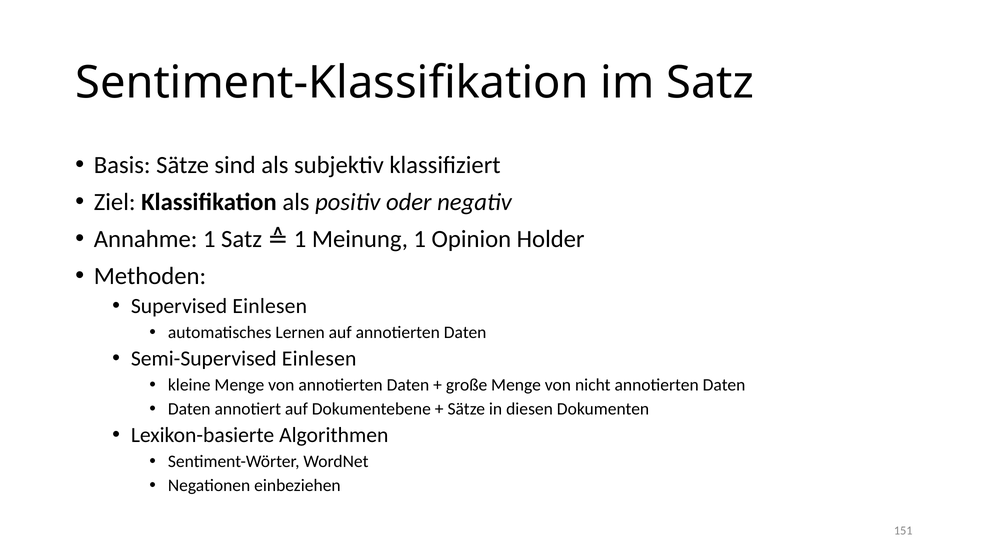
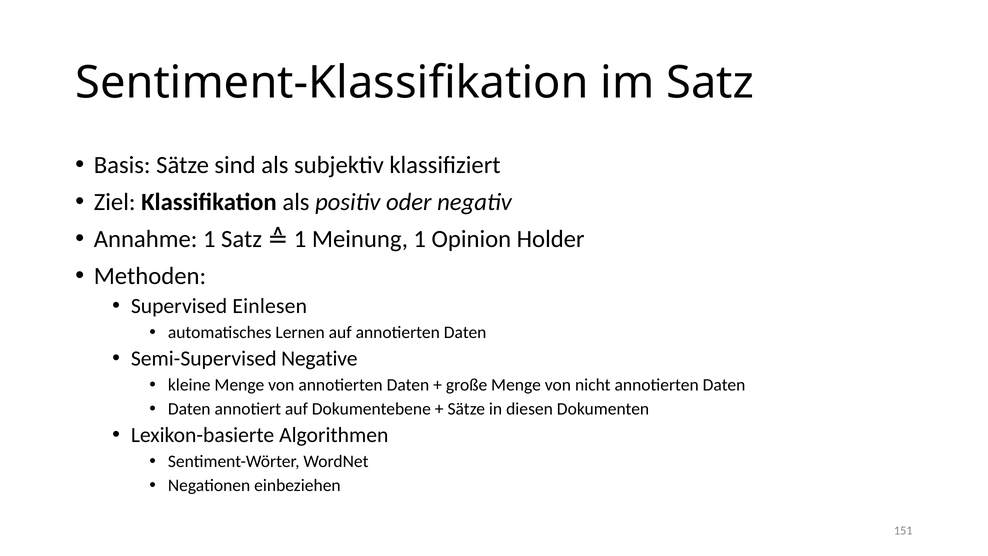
Semi-Supervised Einlesen: Einlesen -> Negative (319, 358)
